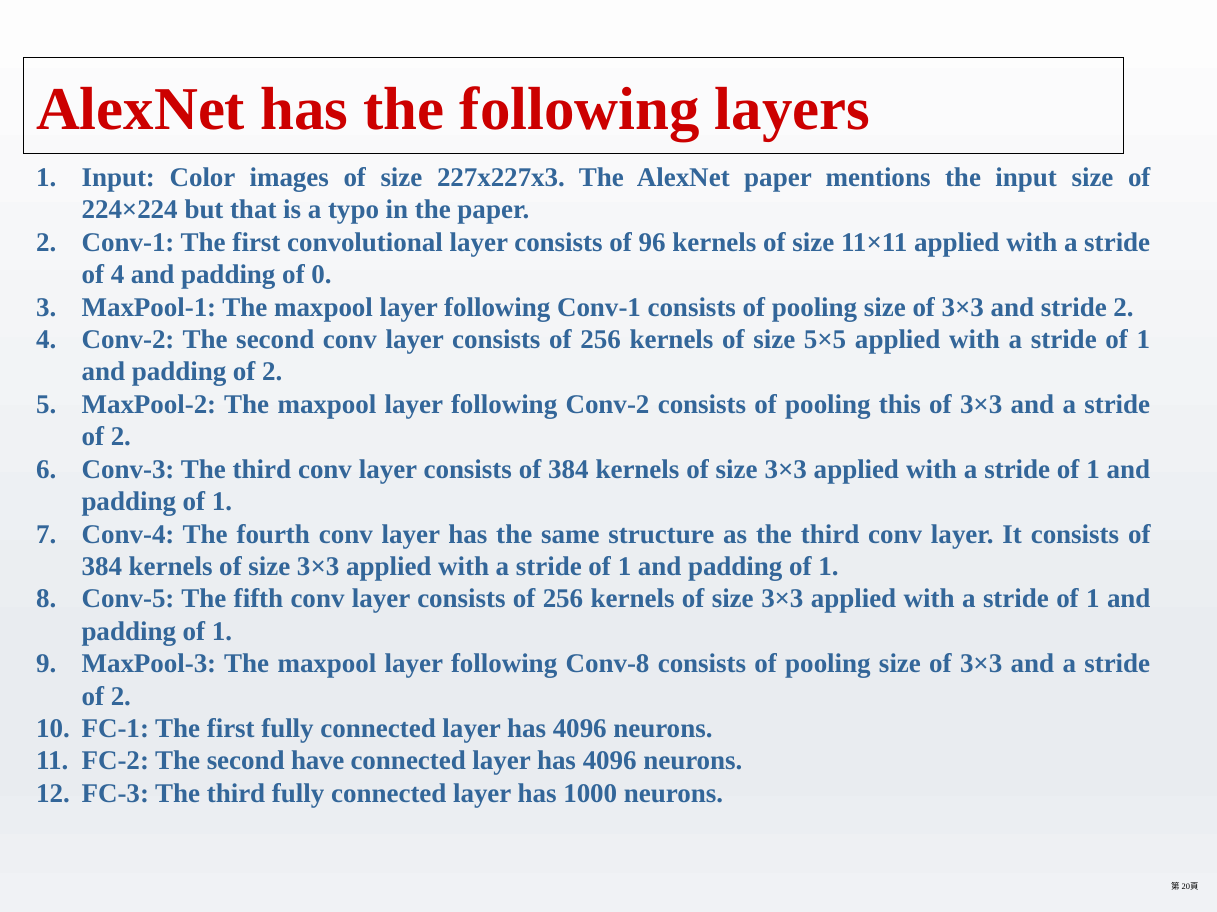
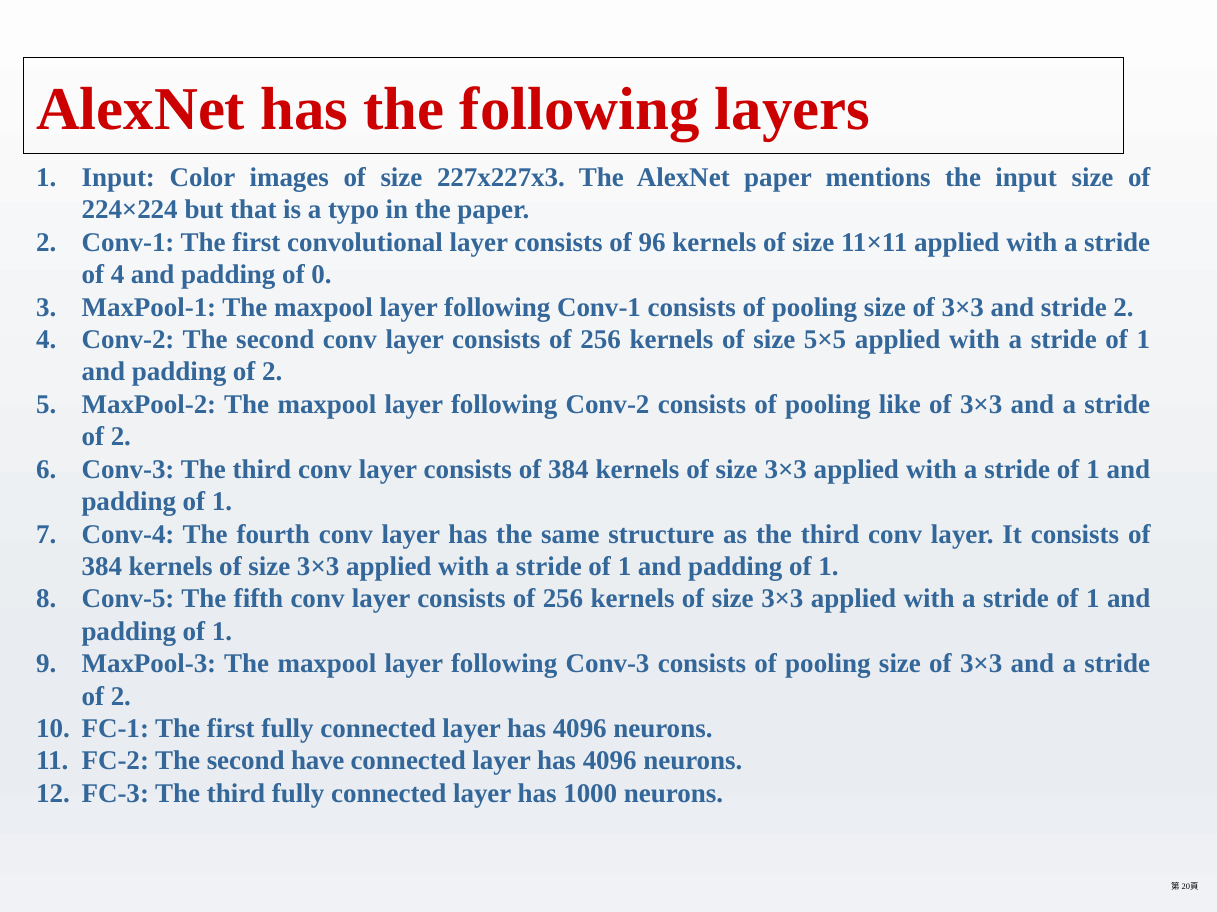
this: this -> like (900, 405)
following Conv-8: Conv-8 -> Conv-3 (608, 664)
